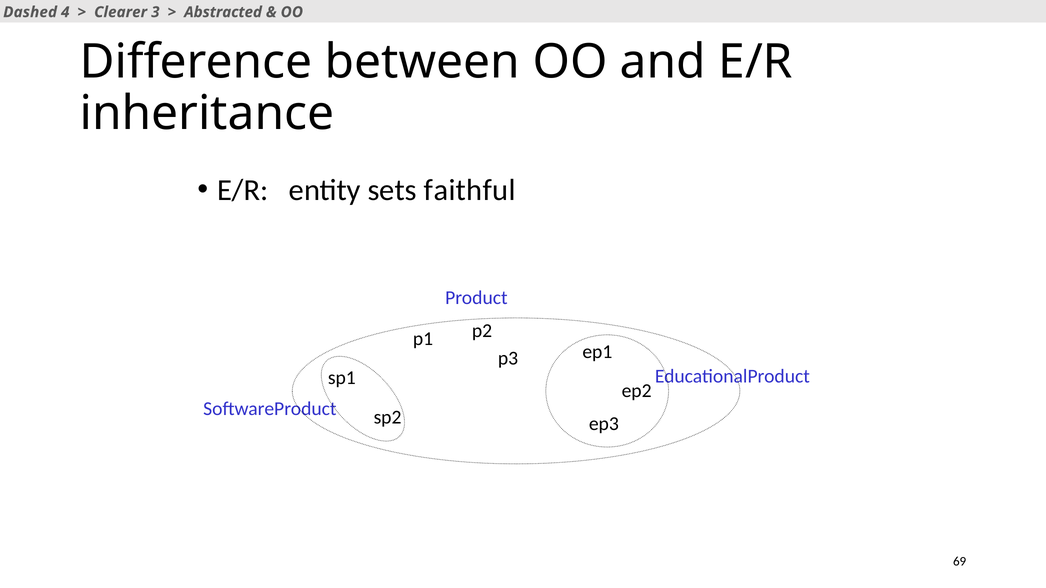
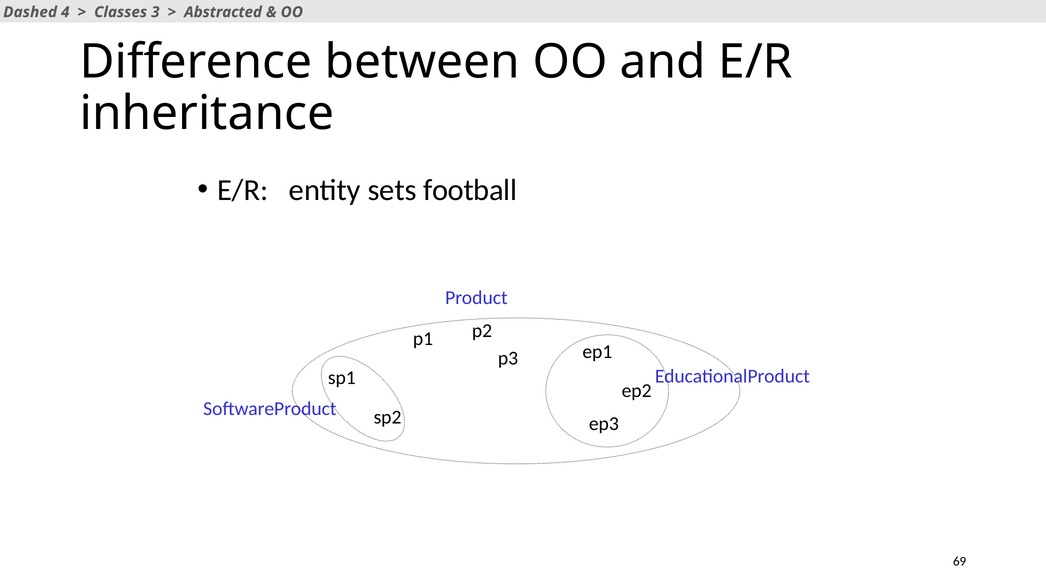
Clearer: Clearer -> Classes (121, 12)
faithful: faithful -> football (470, 190)
